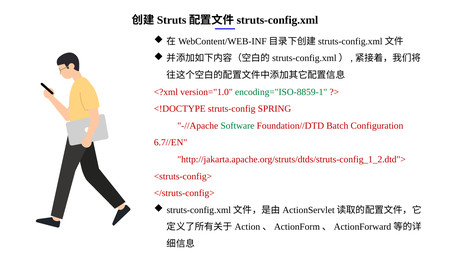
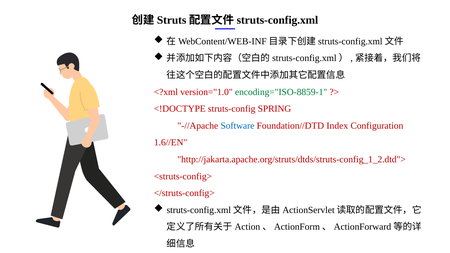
Software colour: green -> blue (238, 126)
Batch: Batch -> Index (337, 126)
6.7//EN: 6.7//EN -> 1.6//EN (171, 143)
